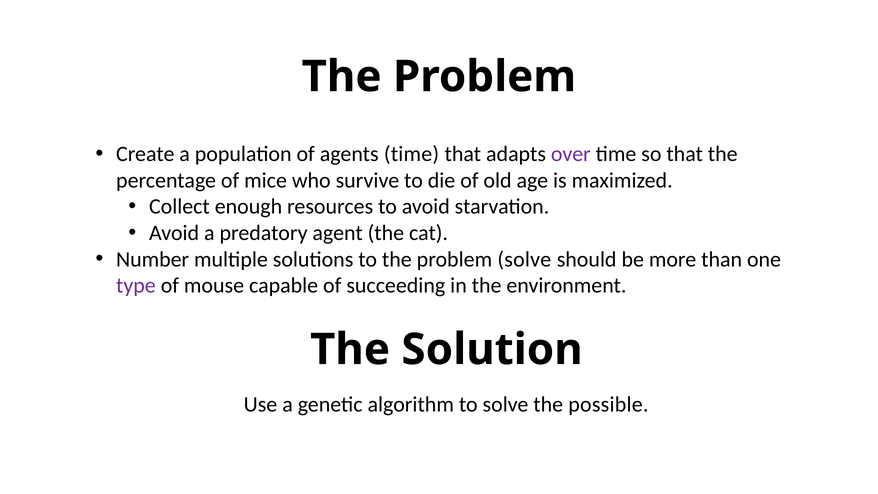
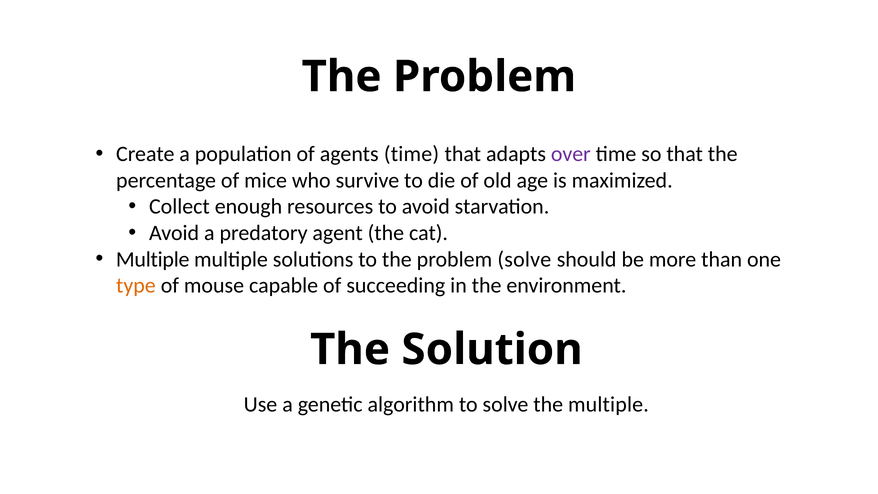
Number: Number -> Multiple (153, 259)
type colour: purple -> orange (136, 286)
the possible: possible -> multiple (608, 404)
